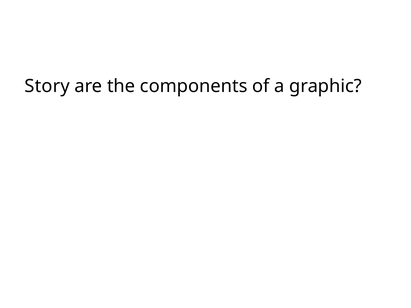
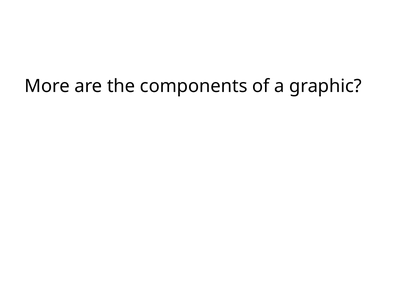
Story: Story -> More (47, 86)
